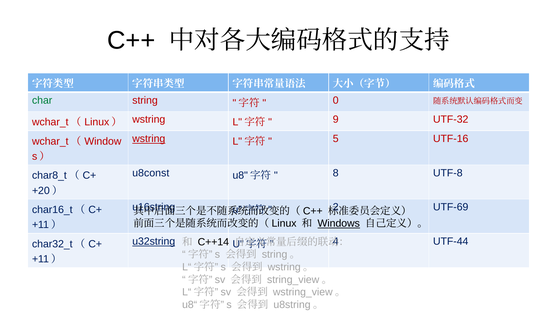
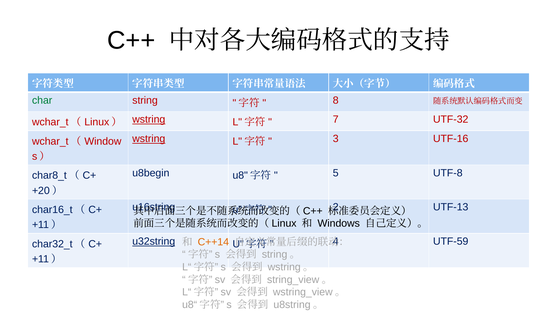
0: 0 -> 8 (336, 100)
wstring underline: none -> present (149, 120)
9: 9 -> 7 (336, 120)
5: 5 -> 3 (336, 139)
u8const: u8const -> u8begin (151, 173)
8: 8 -> 5 (336, 173)
UTF-69: UTF-69 -> UTF-13 (451, 207)
Windows underline: present -> none (339, 224)
UTF-44: UTF-44 -> UTF-59 (451, 242)
C++14 colour: black -> orange (213, 242)
